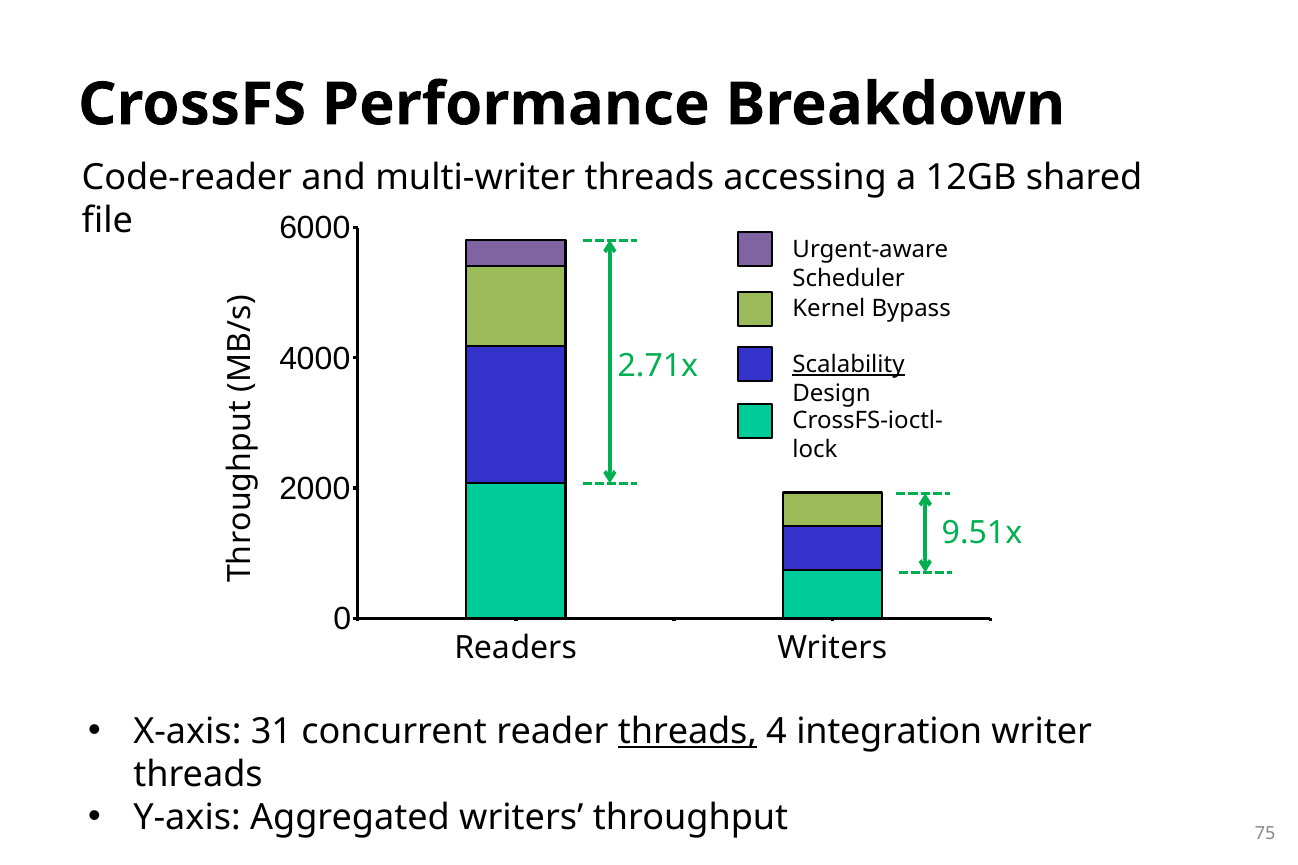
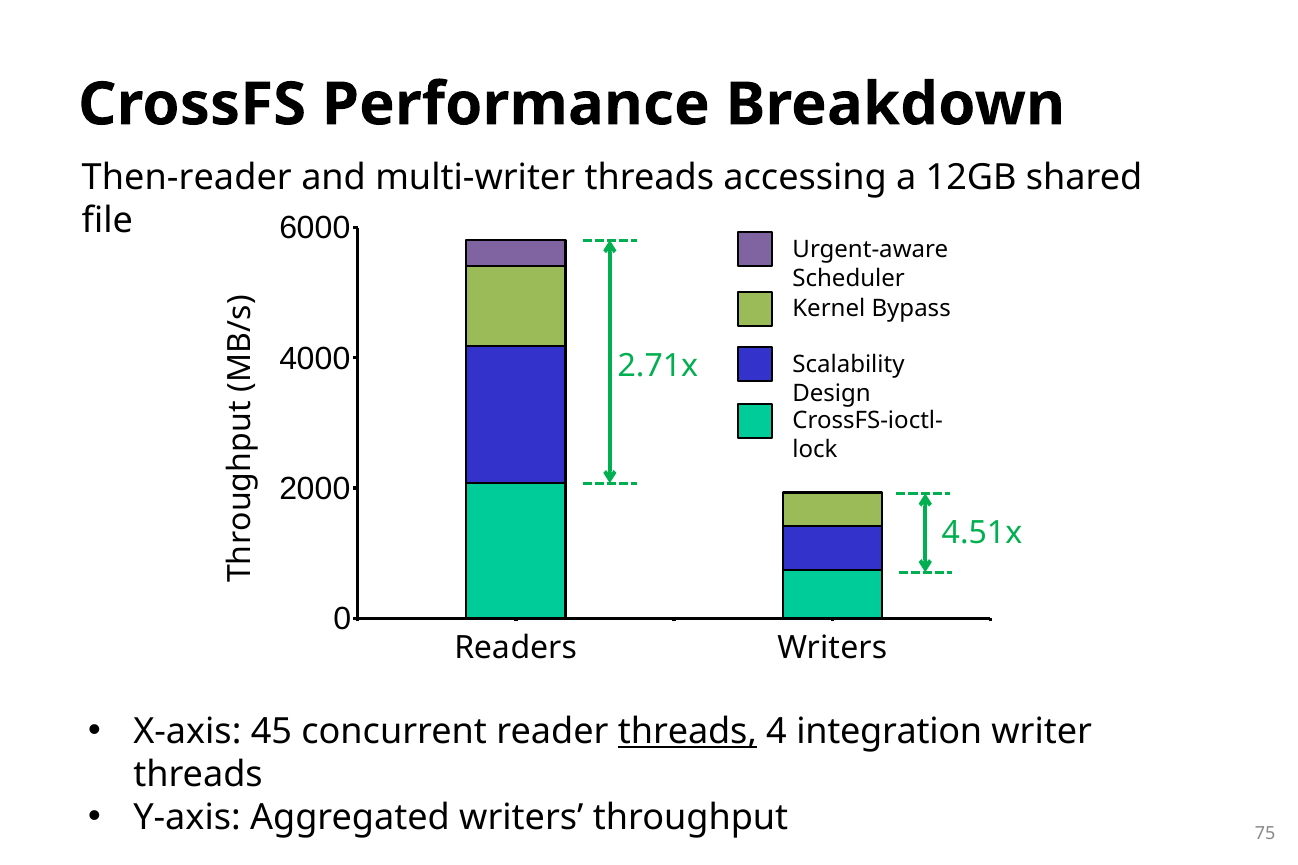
Code-reader: Code-reader -> Then-reader (187, 178)
Scalability underline: present -> none (848, 365)
9.51x: 9.51x -> 4.51x (982, 533)
31: 31 -> 45 (271, 732)
